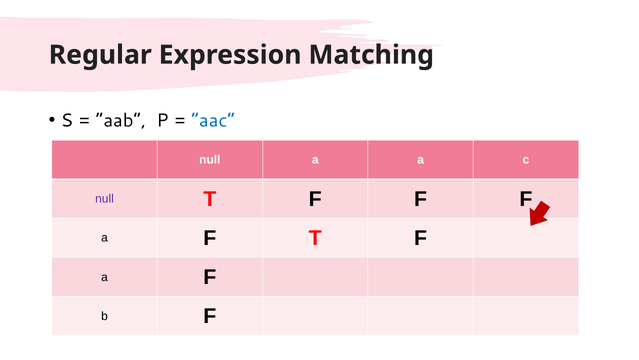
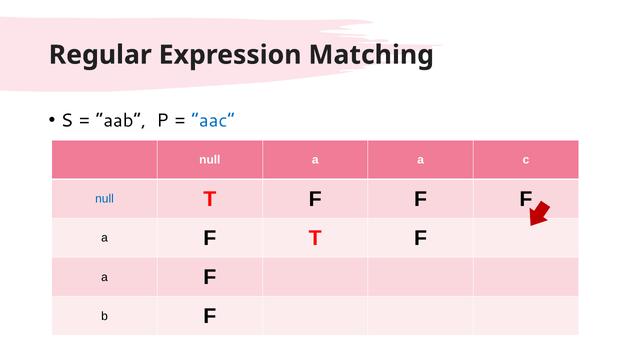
null colour: purple -> blue (105, 199)
